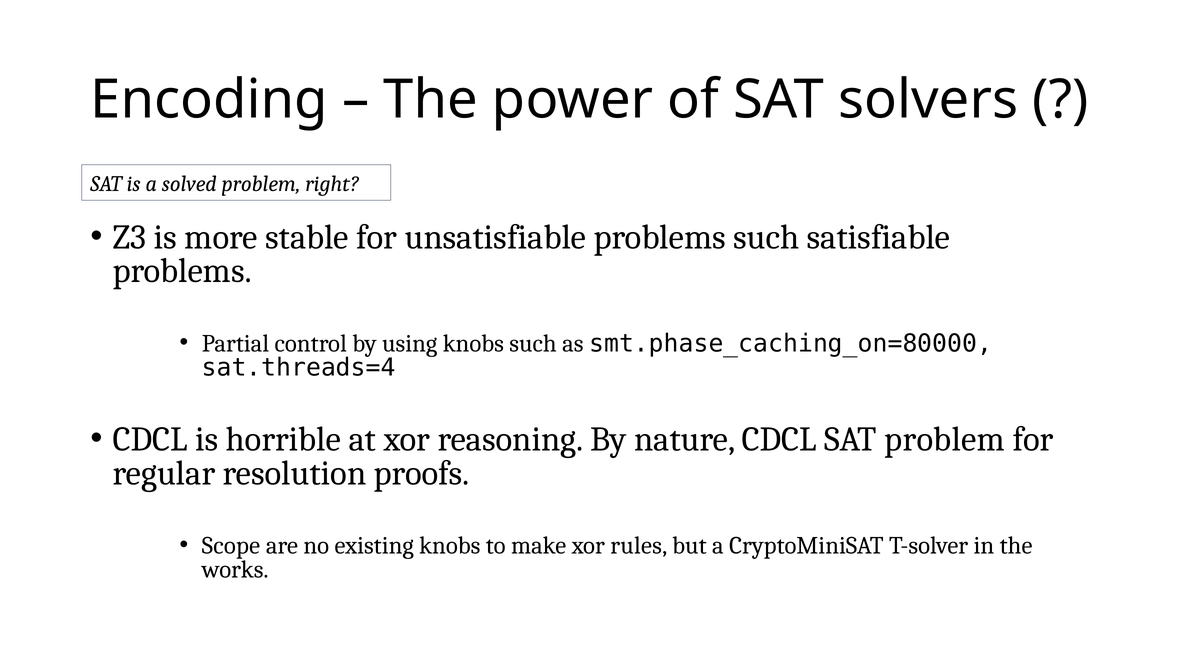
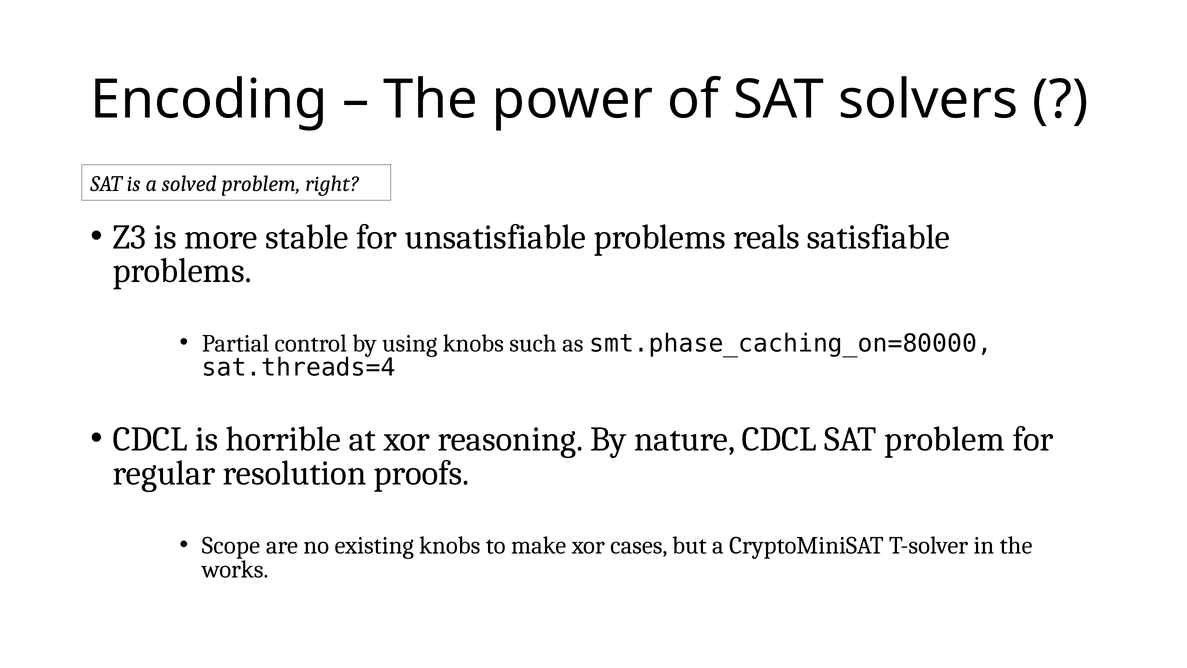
problems such: such -> reals (766, 237)
rules: rules -> cases (639, 545)
